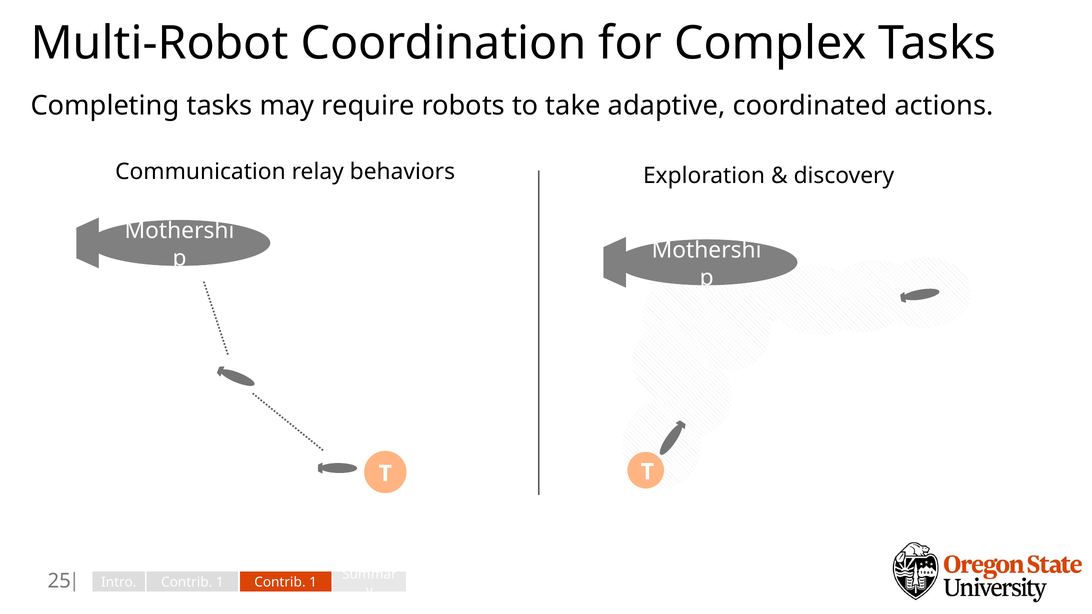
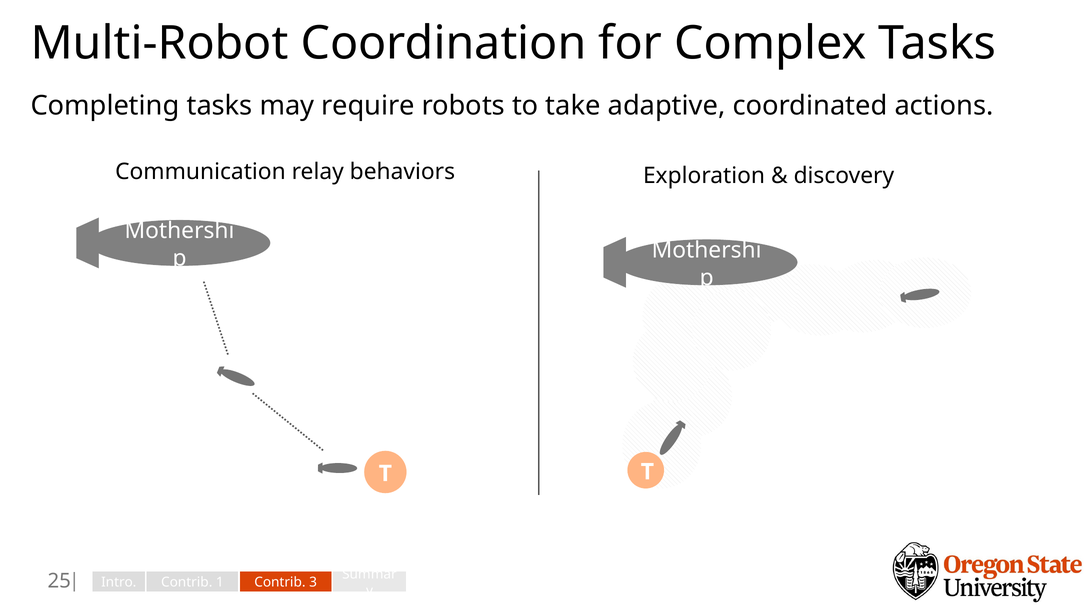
1 Contrib 1: 1 -> 3 (313, 583)
